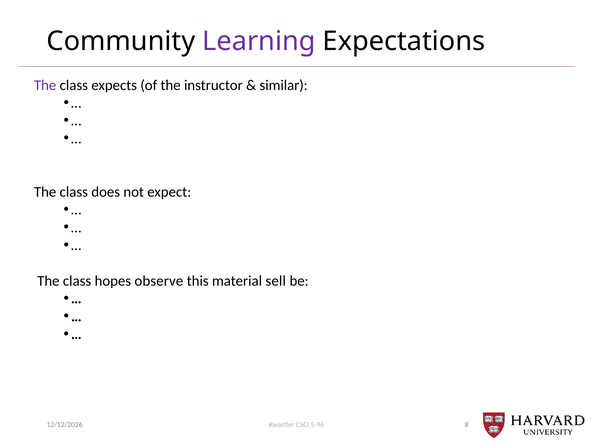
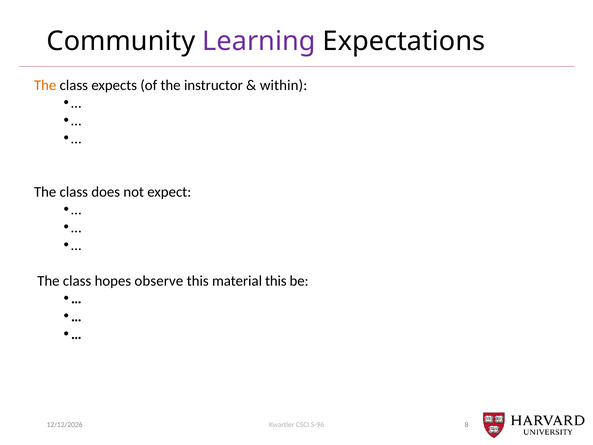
The colour: purple -> orange (45, 85)
similar: similar -> within (284, 85)
material sell: sell -> this (276, 281)
